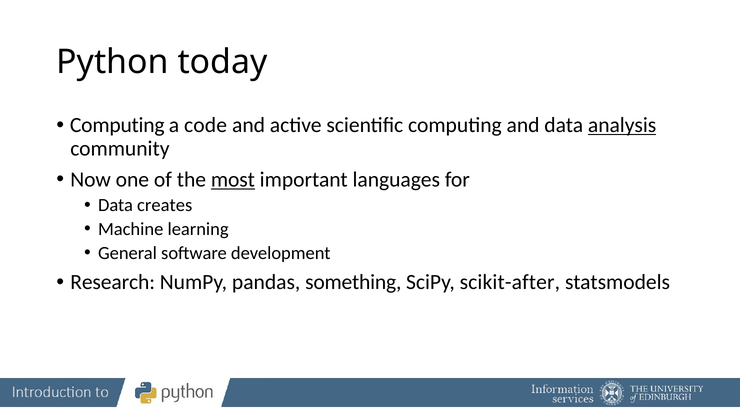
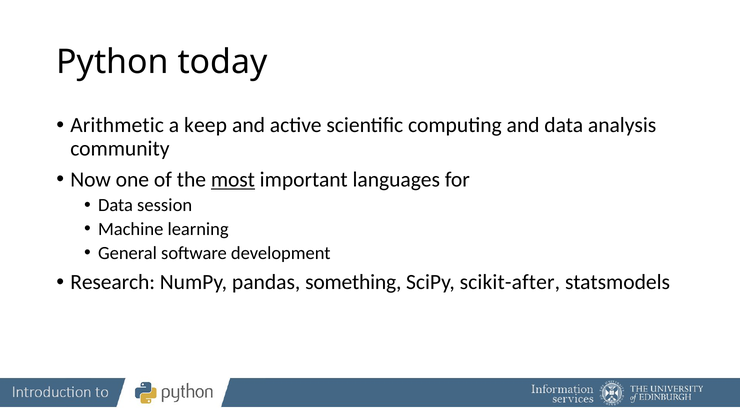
Computing: Computing -> Arithmetic (117, 125)
code: code -> keep (206, 125)
analysis underline: present -> none (622, 125)
creates: creates -> session (165, 205)
